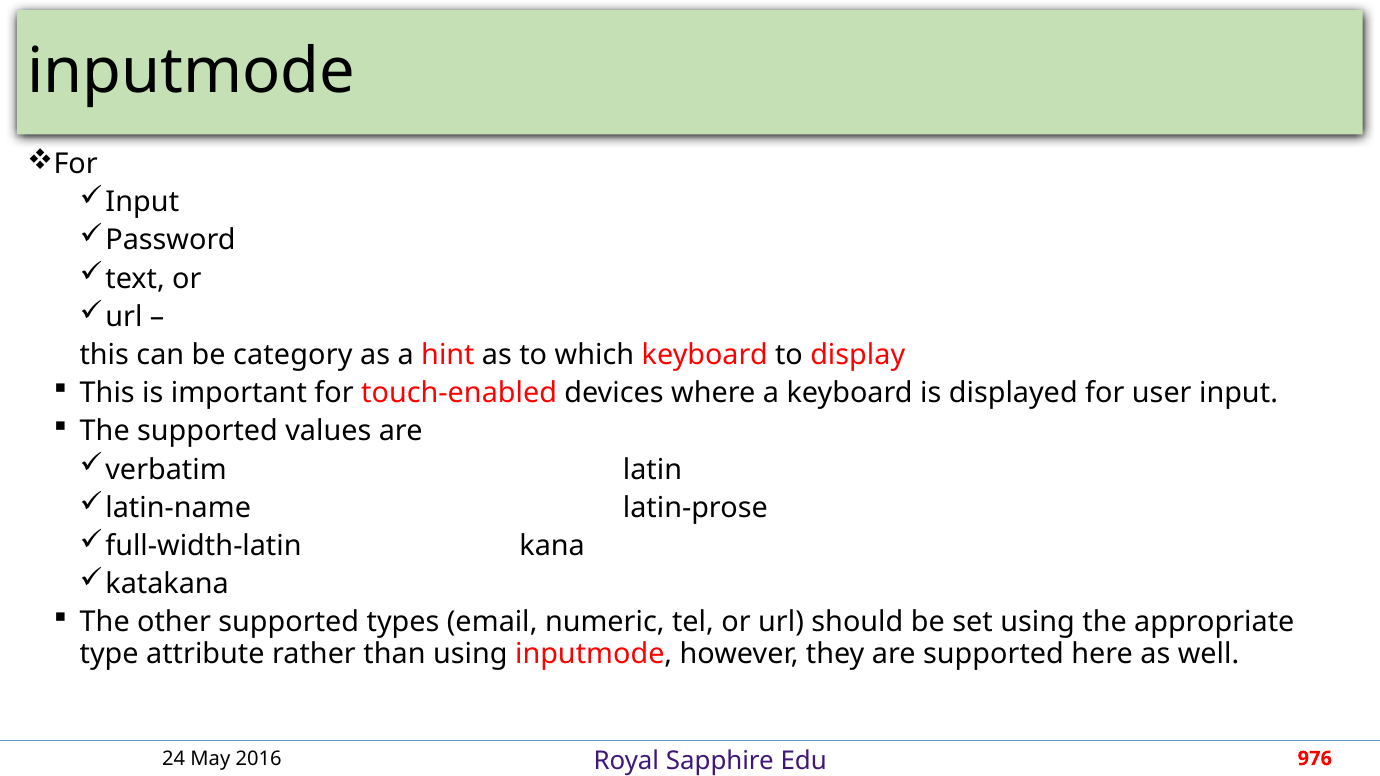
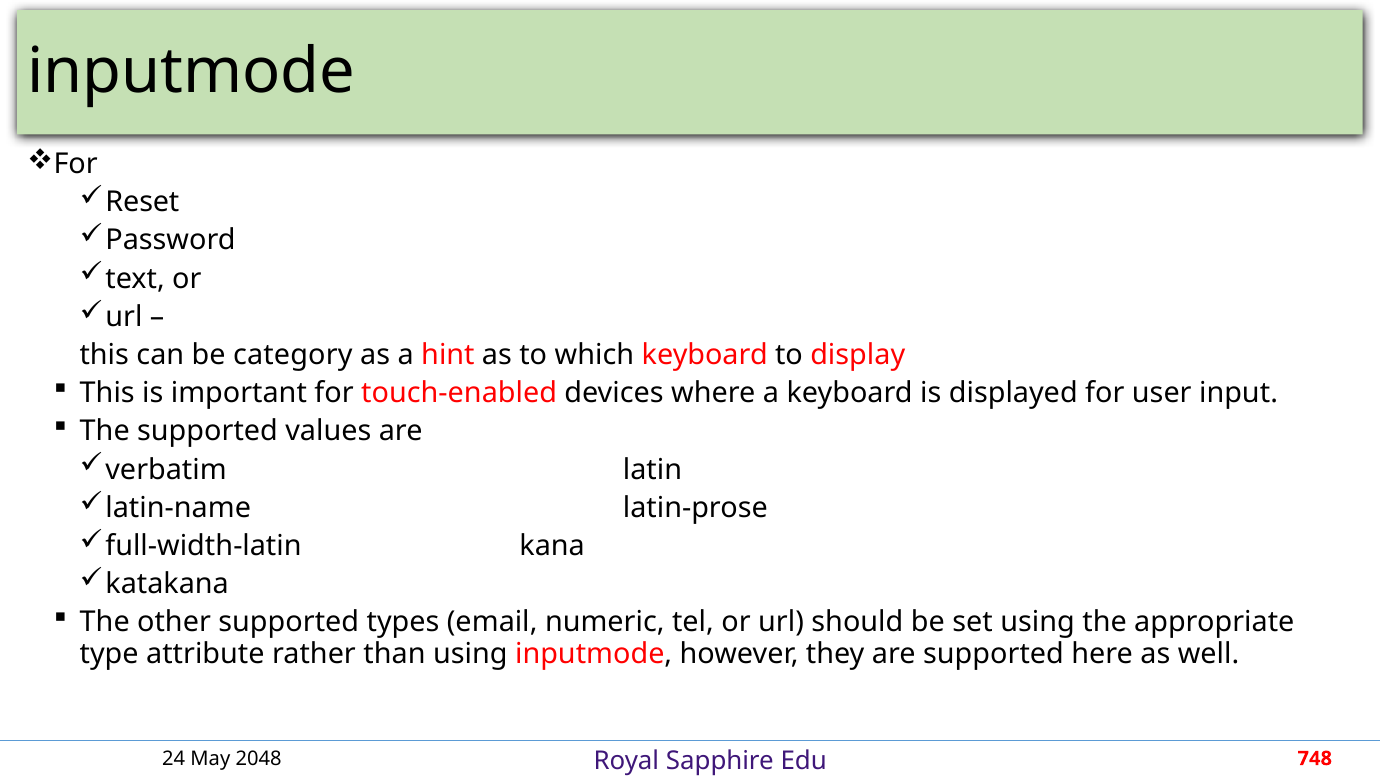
Input: Input -> Reset (142, 202)
2016: 2016 -> 2048 (259, 759)
976: 976 -> 748 (1315, 759)
